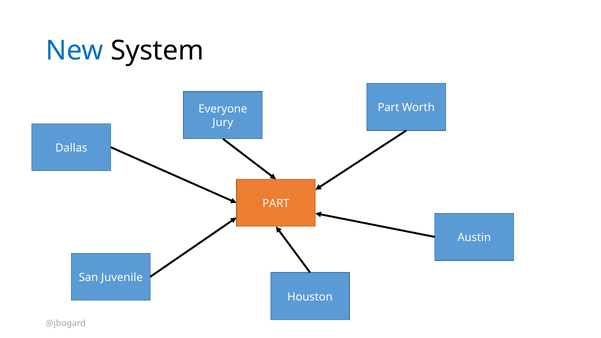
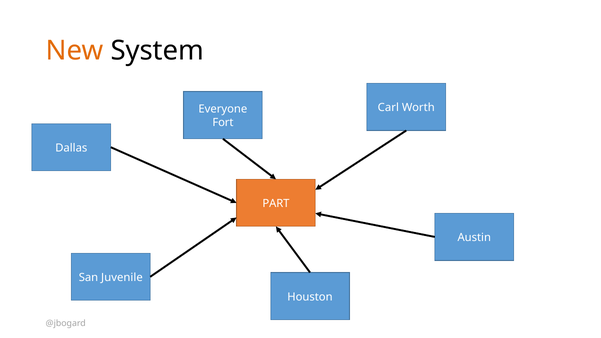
New colour: blue -> orange (75, 50)
Part: Part -> Carl (388, 108)
Jury: Jury -> Fort (223, 123)
